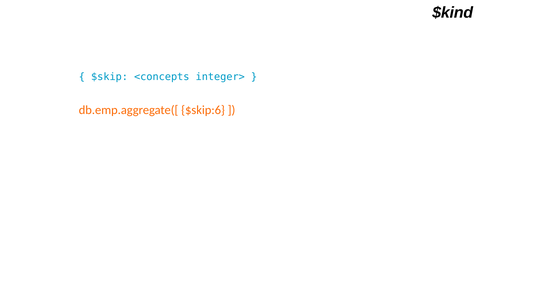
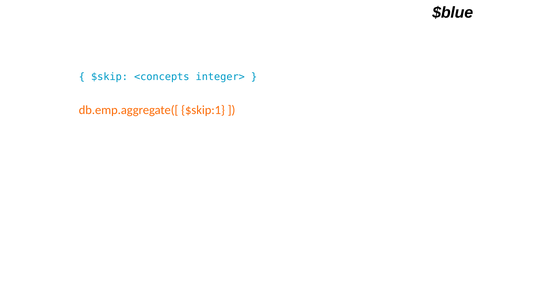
$kind: $kind -> $blue (453, 13)
$skip:6: $skip:6 -> $skip:1 (203, 110)
